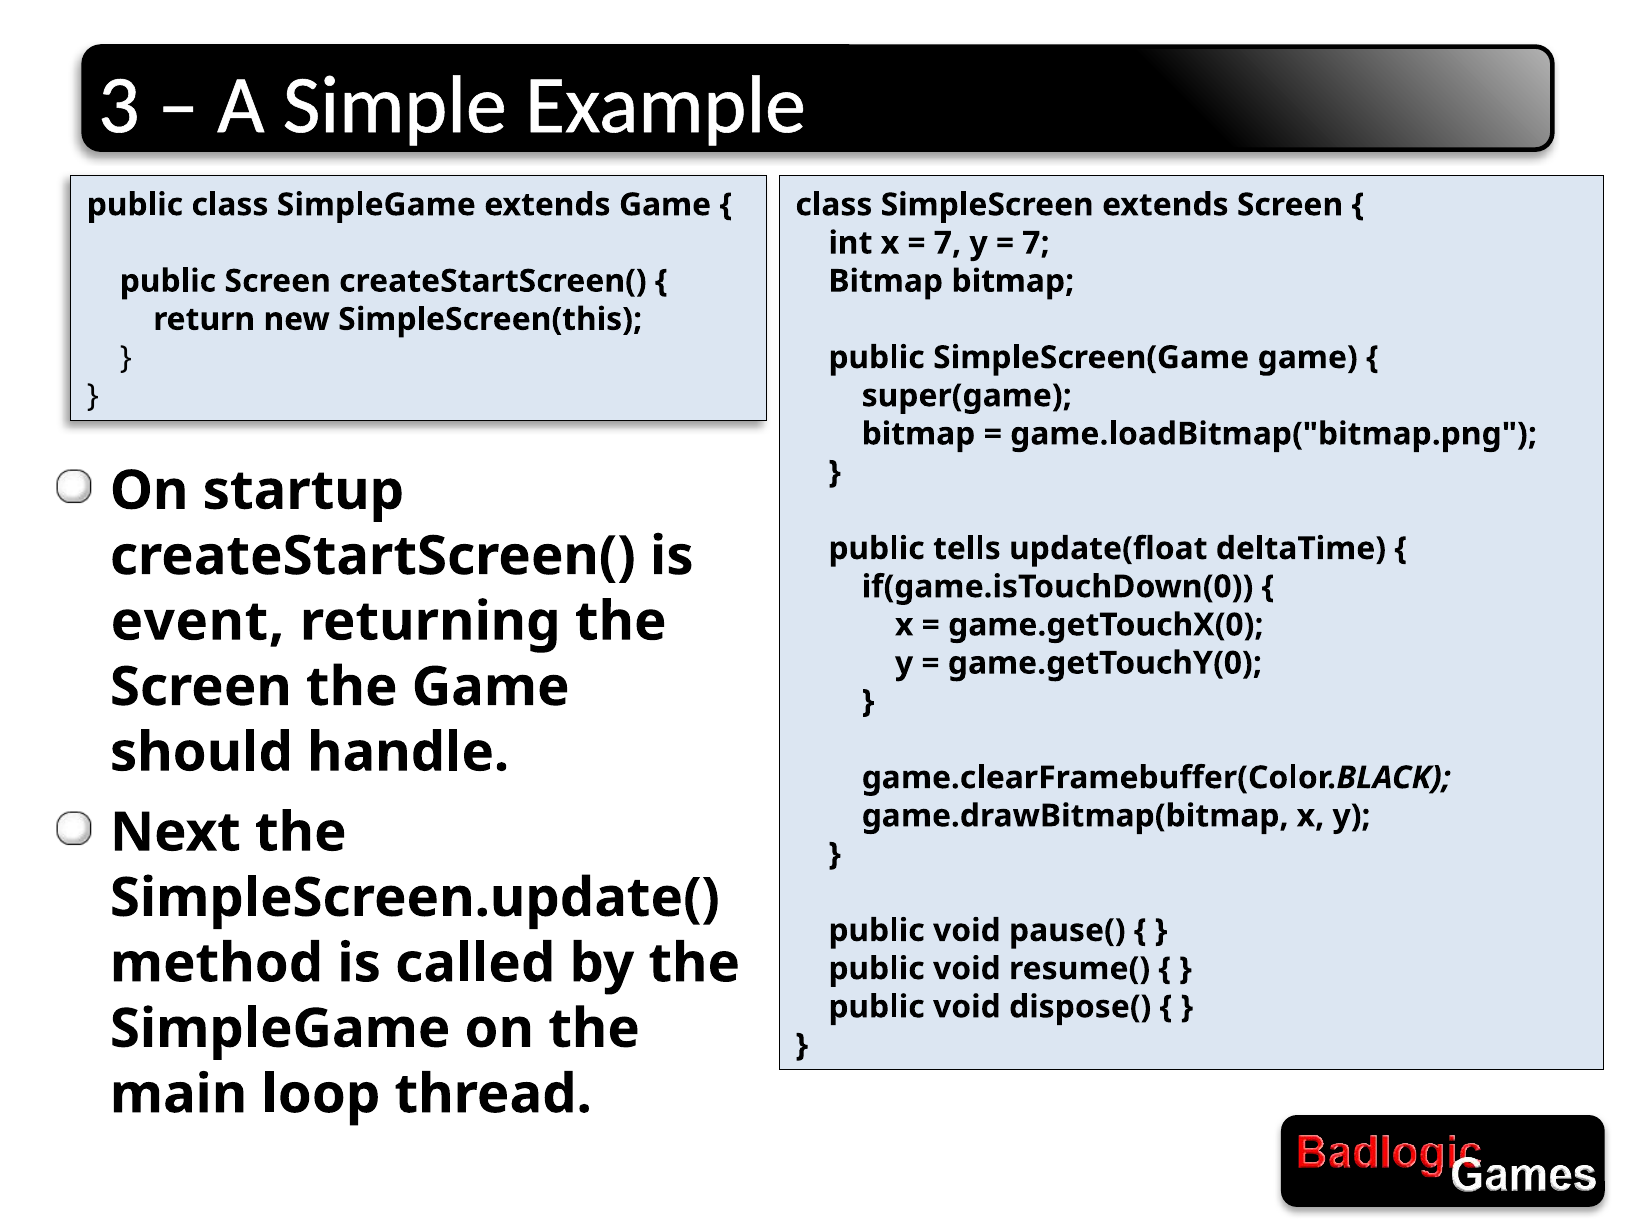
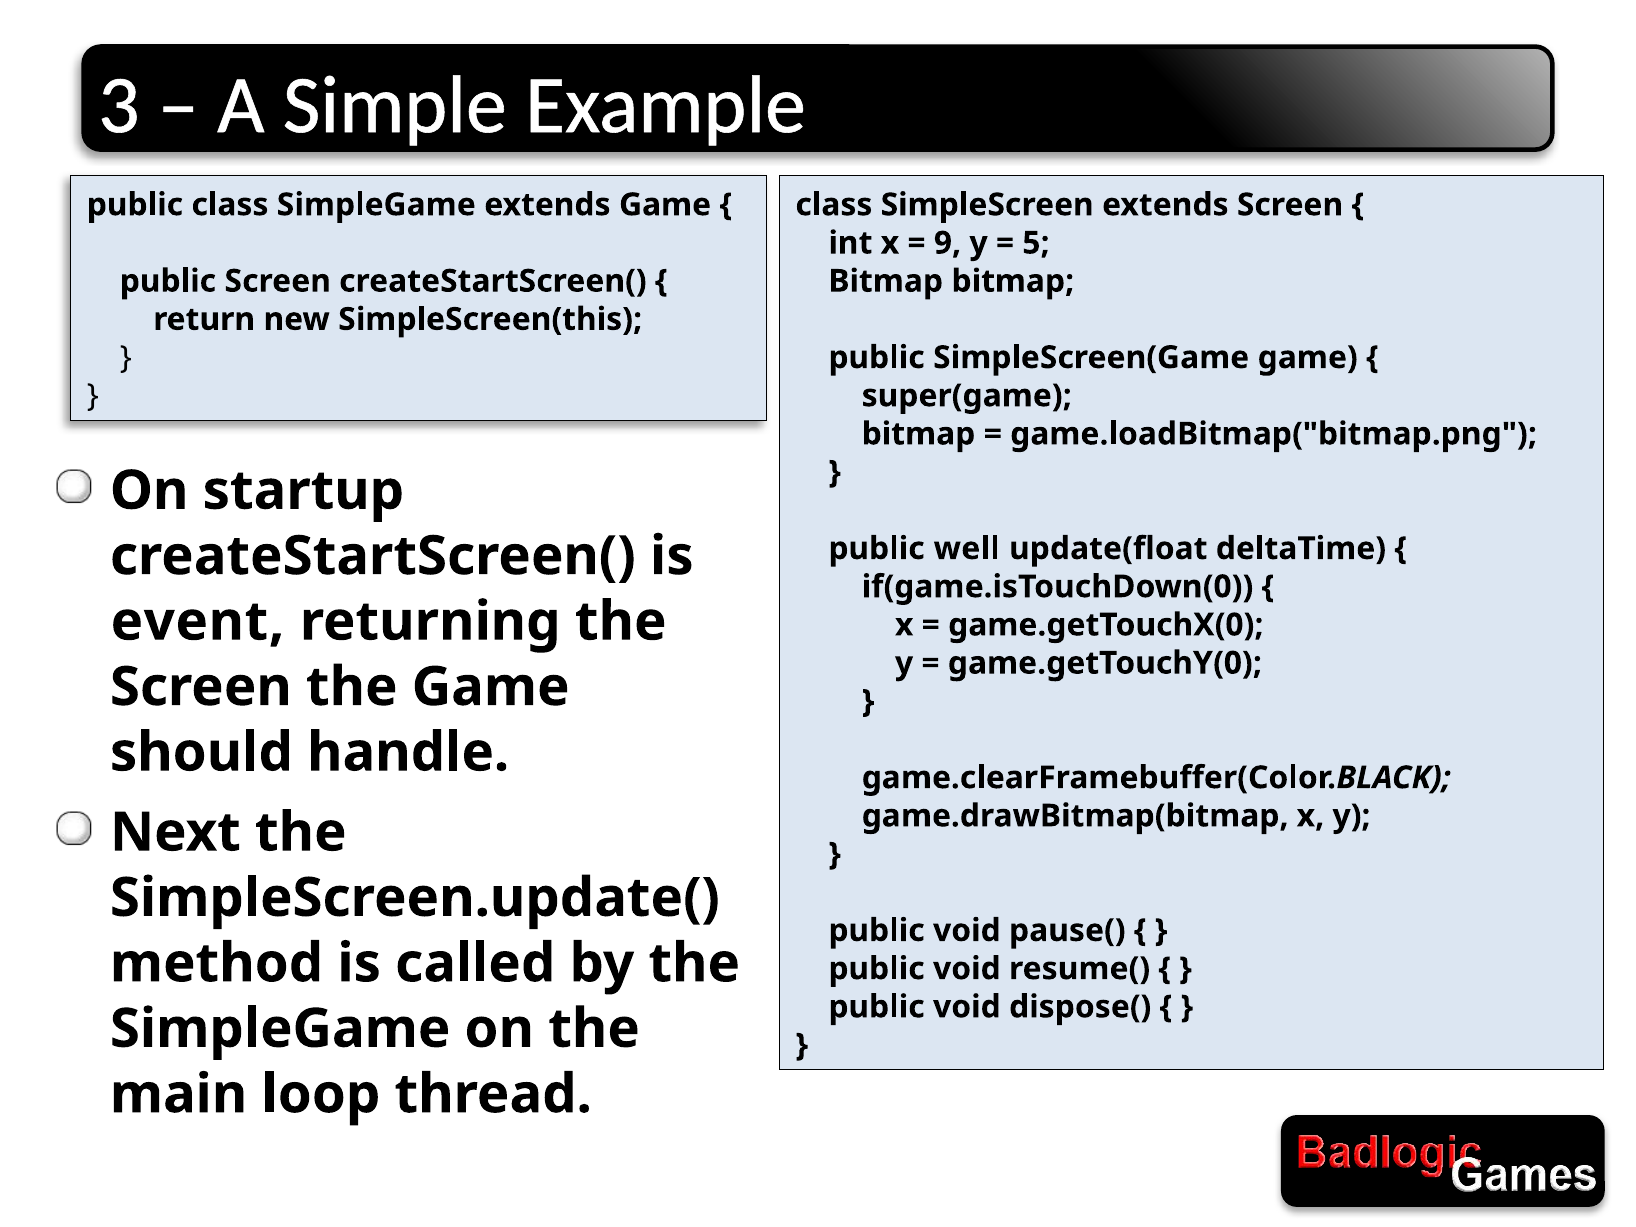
7: 7 -> 9 (947, 243)
7: 7 -> 5 (1036, 243)
tells: tells -> well (967, 549)
